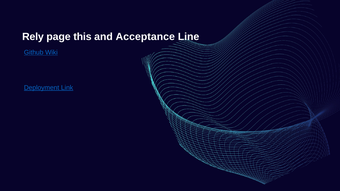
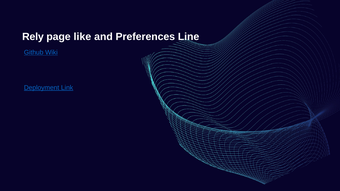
this: this -> like (82, 37)
Acceptance: Acceptance -> Preferences (145, 37)
